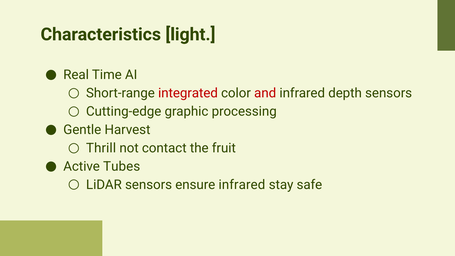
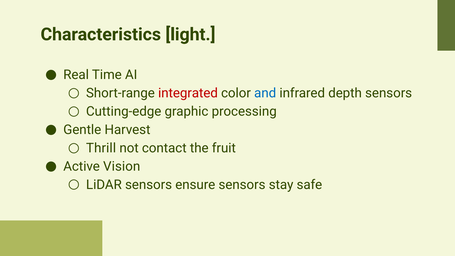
and colour: red -> blue (265, 93)
Tubes: Tubes -> Vision (122, 166)
ensure infrared: infrared -> sensors (242, 185)
